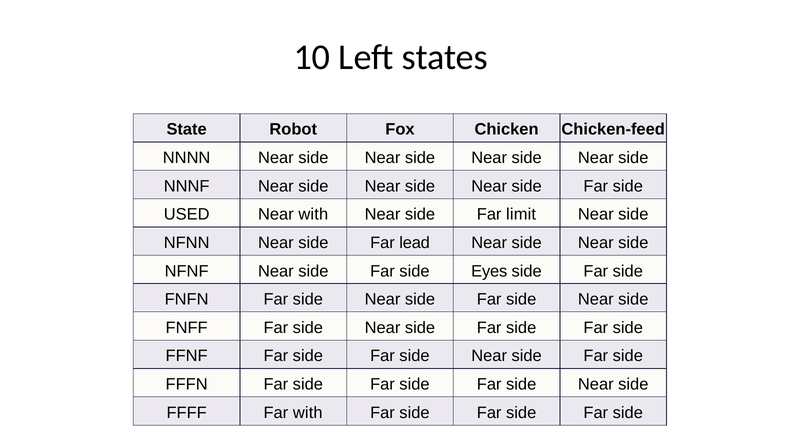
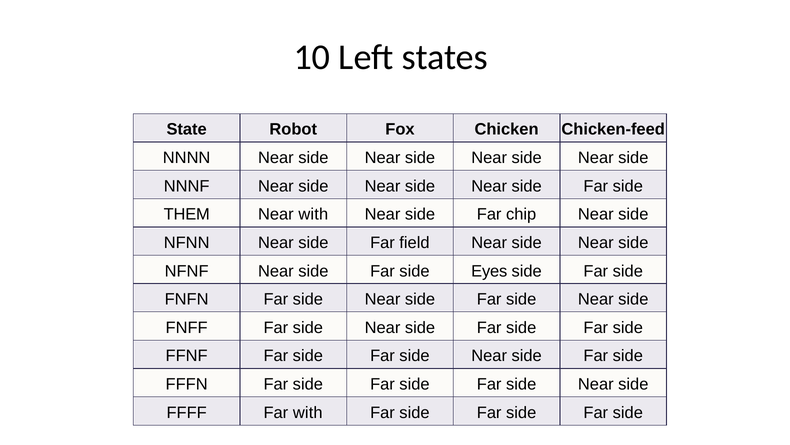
USED: USED -> THEM (187, 214)
limit: limit -> chip (521, 214)
lead: lead -> field (414, 242)
